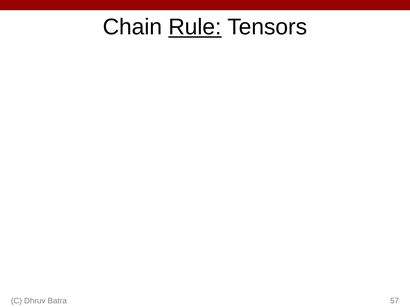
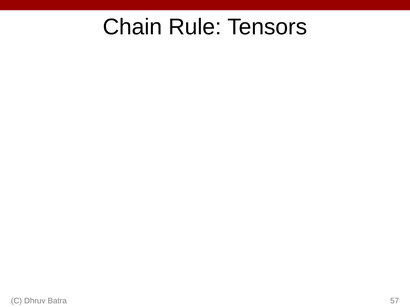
Rule underline: present -> none (195, 27)
